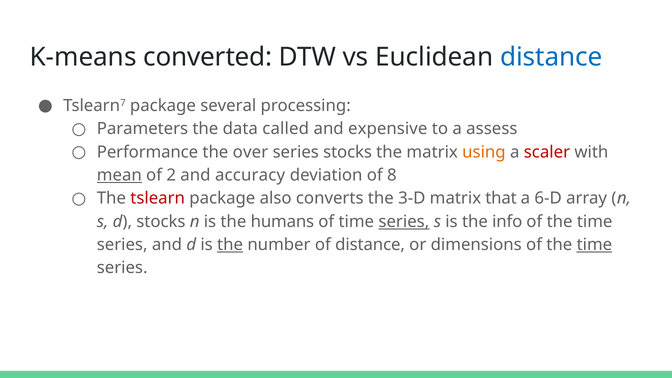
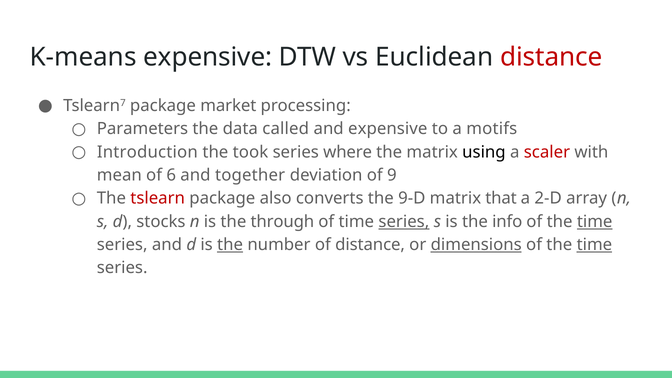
K-means converted: converted -> expensive (208, 57)
distance colour: blue -> red (551, 57)
several: several -> market (228, 106)
assess: assess -> motifs (492, 129)
Performance: Performance -> Introduction (147, 152)
over: over -> took (250, 152)
series stocks: stocks -> where (348, 152)
using colour: orange -> black (484, 152)
mean underline: present -> none (119, 175)
2: 2 -> 6 (171, 175)
accuracy: accuracy -> together (250, 175)
8: 8 -> 9 (392, 175)
3-D: 3-D -> 9-D (412, 198)
6-D: 6-D -> 2-D (548, 198)
humans: humans -> through (282, 222)
time underline: none -> present (595, 222)
dimensions underline: none -> present (476, 245)
